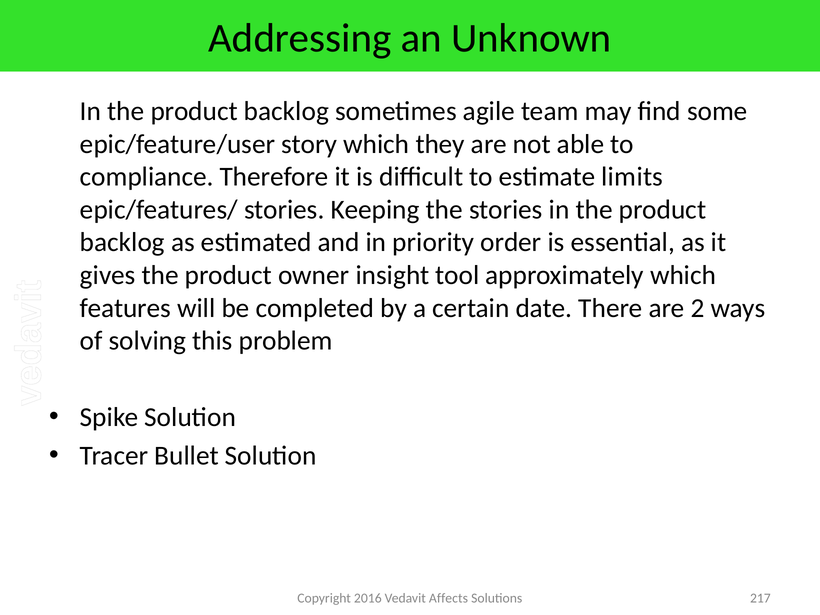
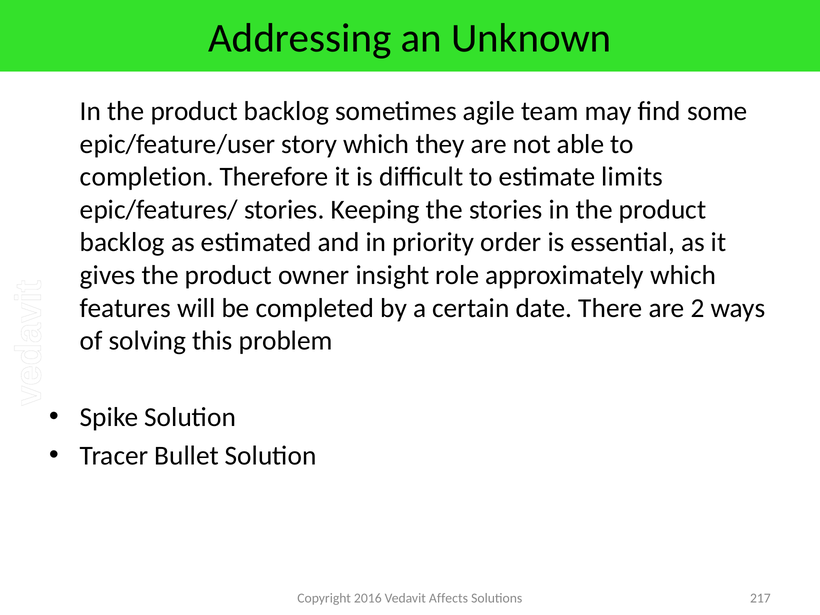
compliance: compliance -> completion (147, 177)
tool: tool -> role (457, 275)
